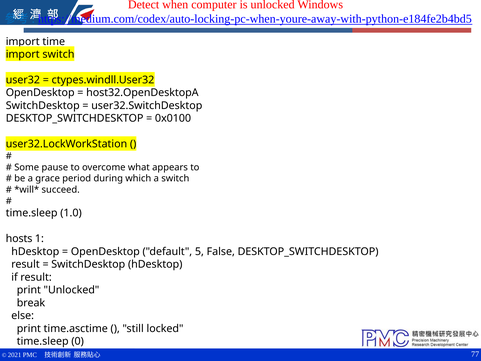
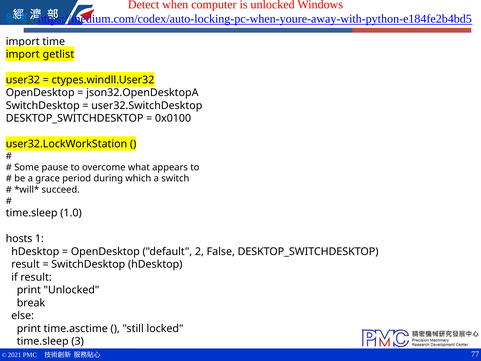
import switch: switch -> getlist (58, 54)
host32.OpenDesktopA: host32.OpenDesktopA -> json32.OpenDesktopA (142, 93)
5: 5 -> 2 (199, 251)
0: 0 -> 3 (78, 341)
